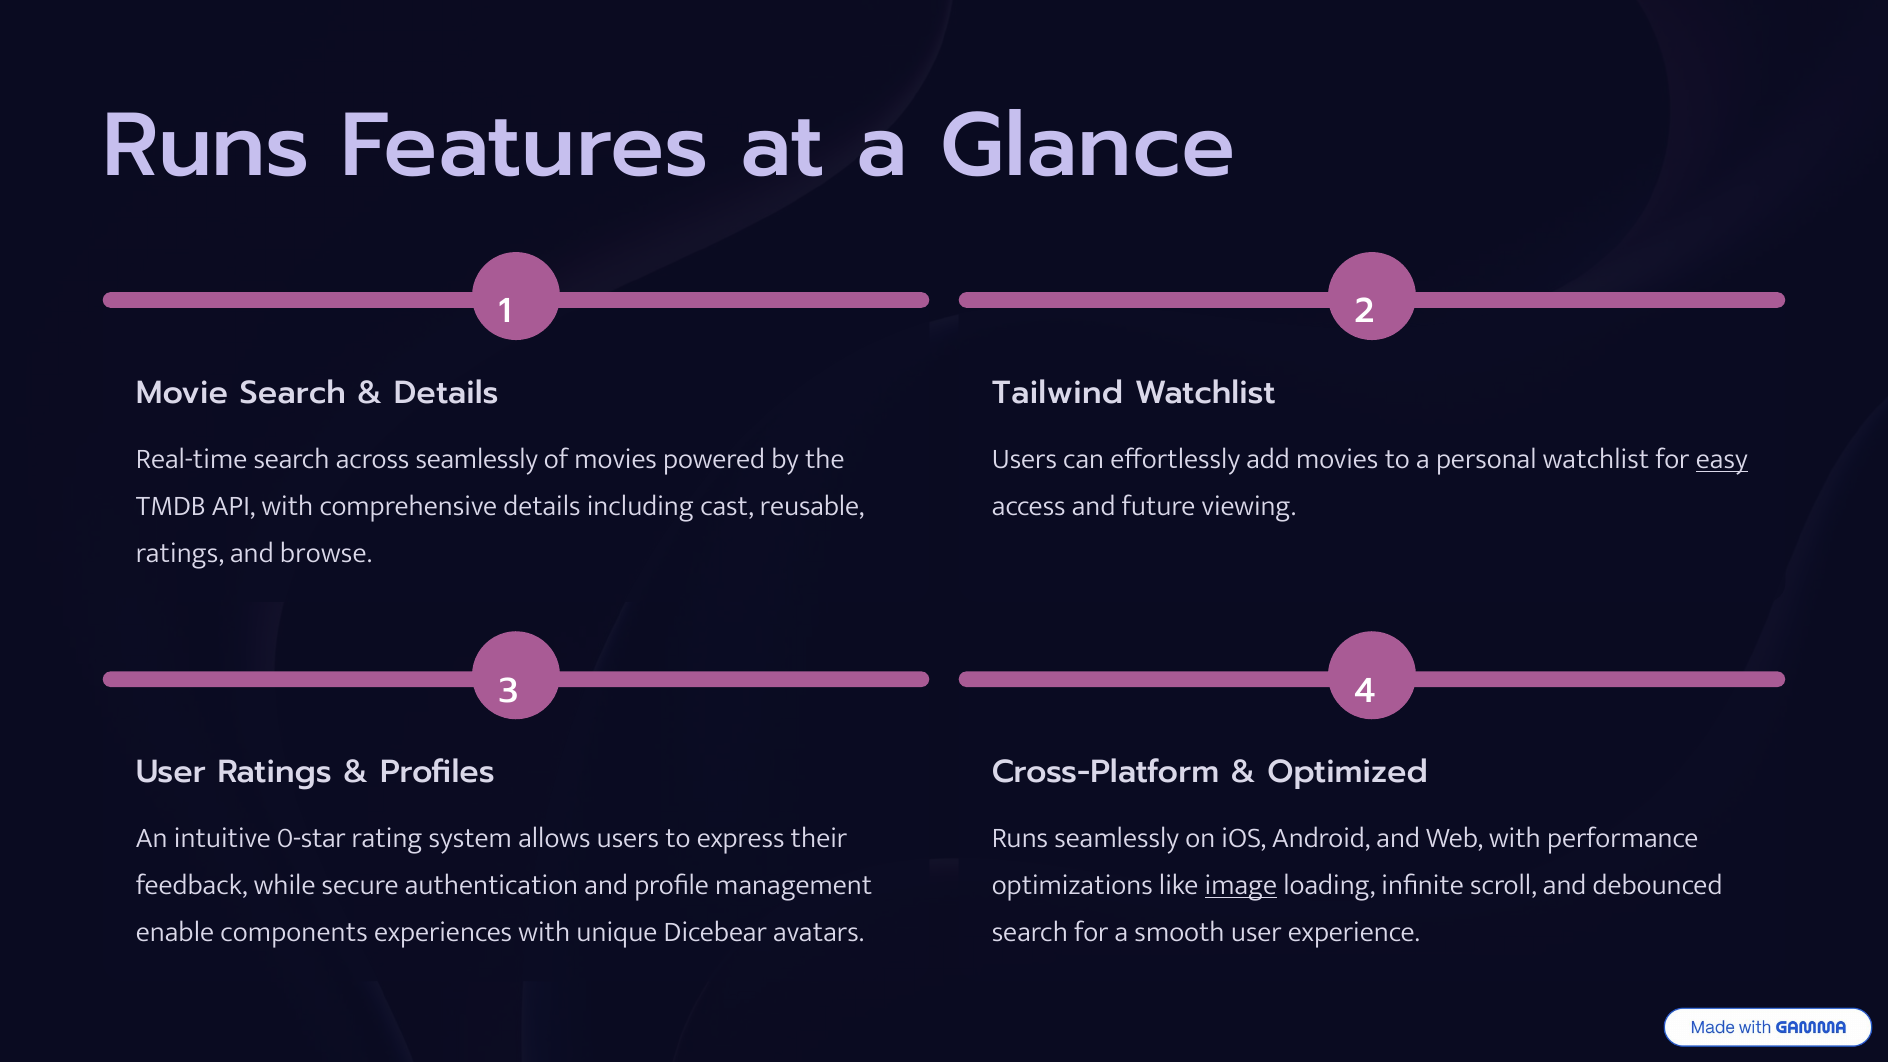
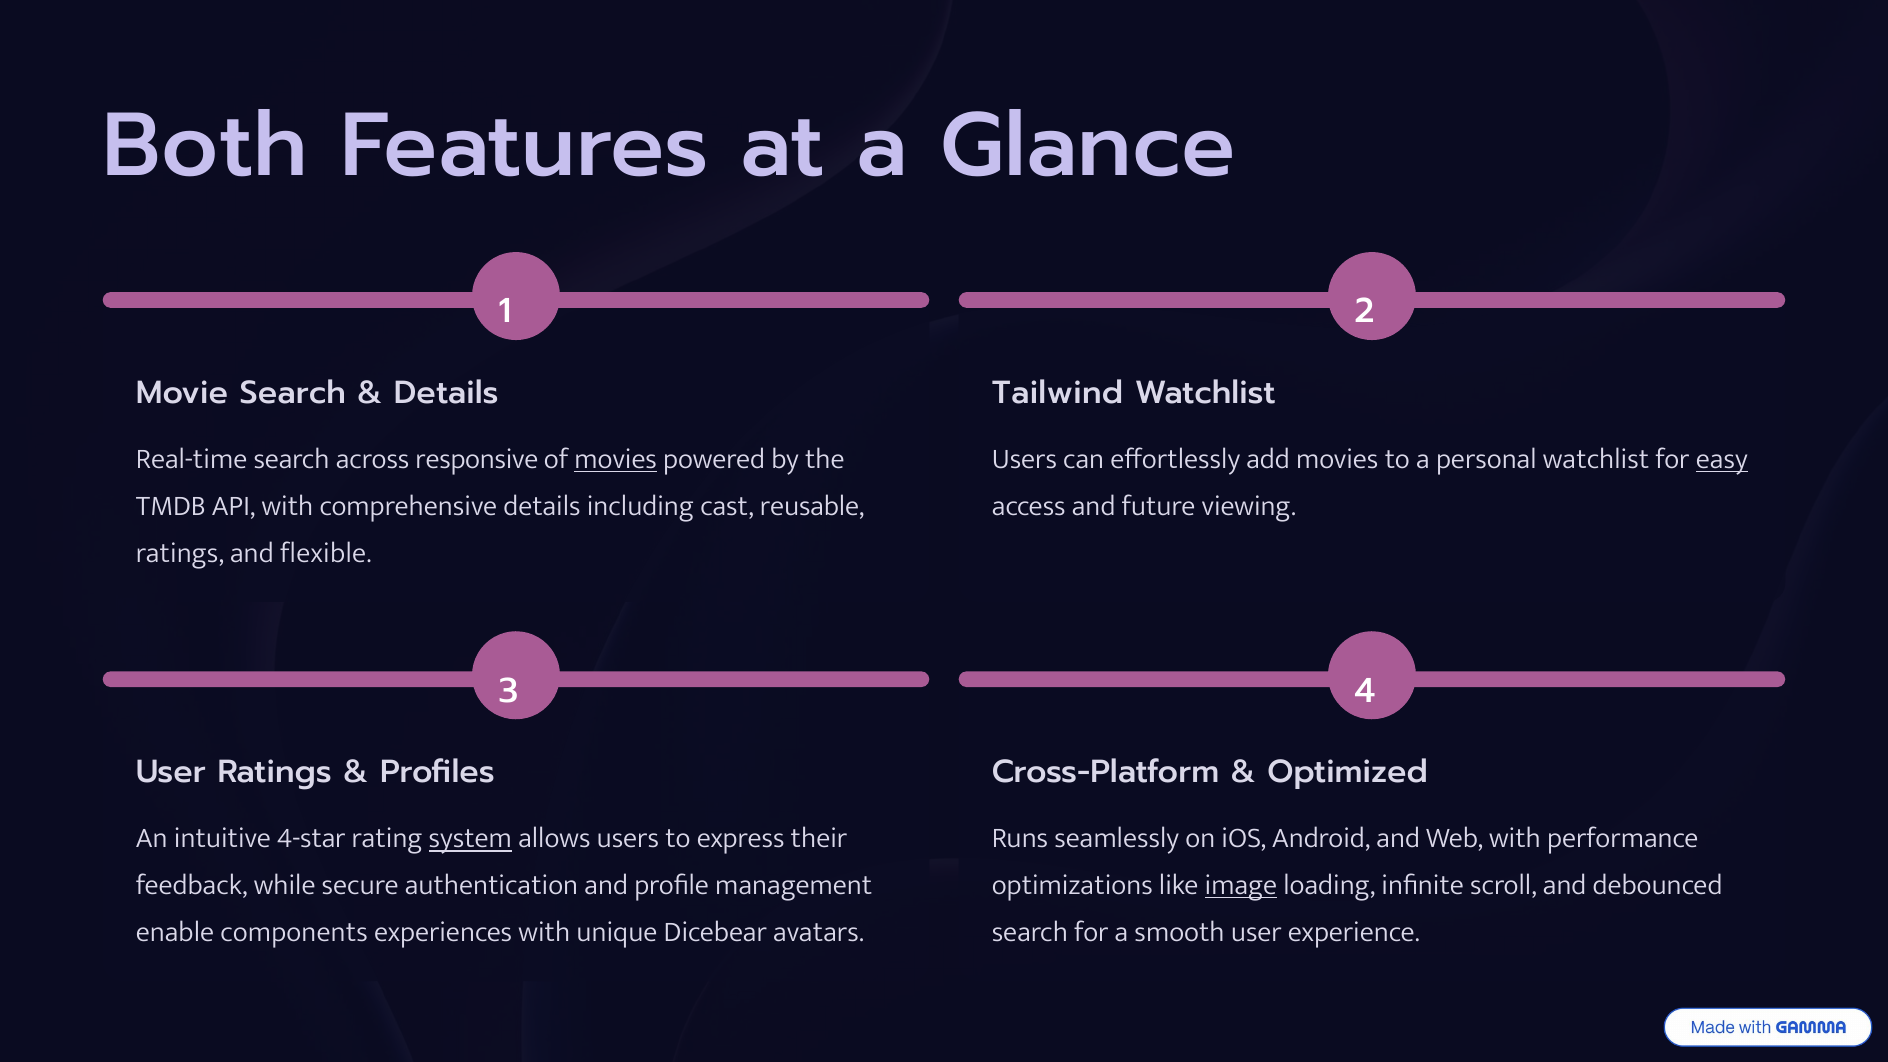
Runs: Runs -> Both (206, 146)
across seamlessly: seamlessly -> responsive (477, 459)
movies underline: none -> present (616, 459)
browse: browse -> flexible (326, 553)
0-star: 0-star -> 4-star (311, 838)
system underline: none -> present (470, 838)
